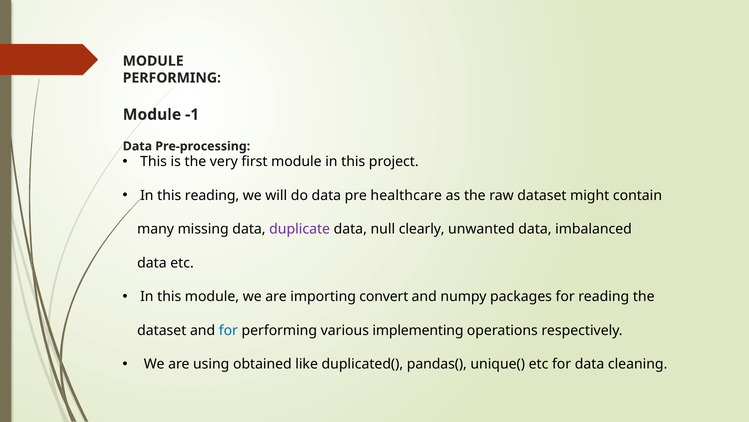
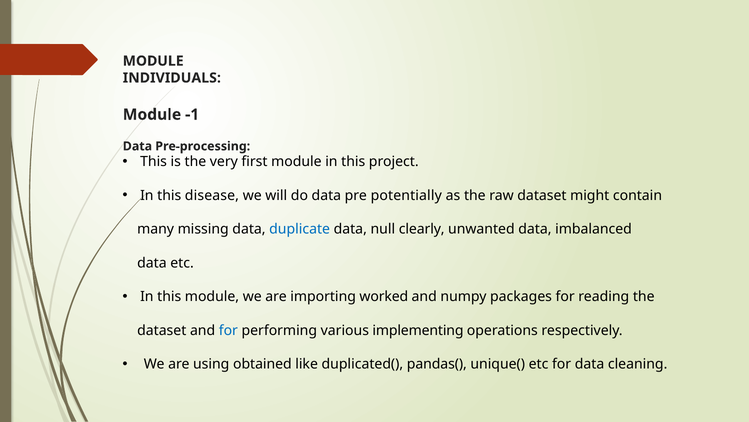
PERFORMING: PERFORMING -> INDIVIDUALS (172, 78)
this reading: reading -> disease (212, 195)
healthcare: healthcare -> potentially (406, 195)
duplicate colour: purple -> blue (300, 229)
convert: convert -> worked (384, 296)
